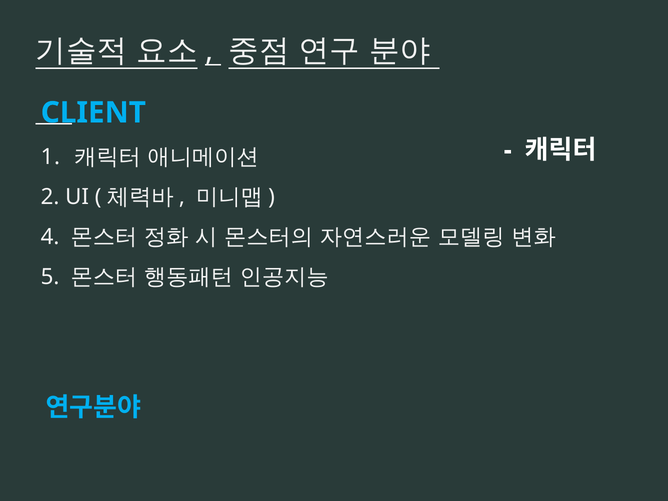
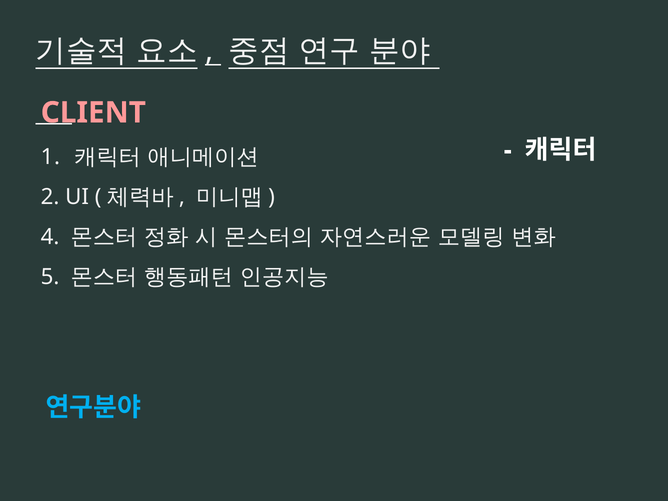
CLIENT colour: light blue -> pink (93, 113)
